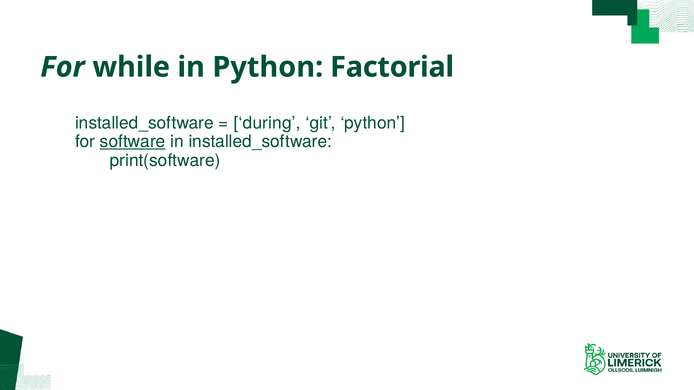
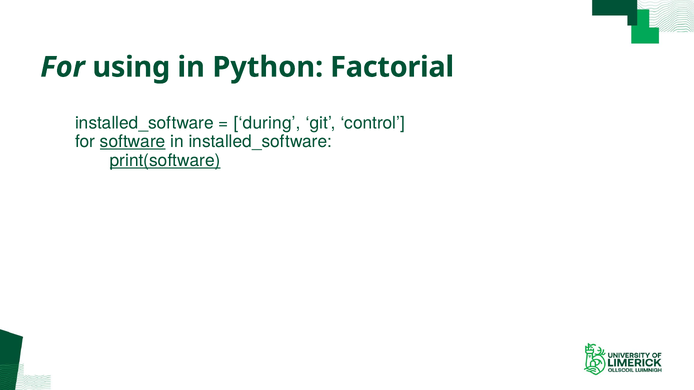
while: while -> using (131, 67)
git python: python -> control (373, 123)
print(software underline: none -> present (165, 161)
